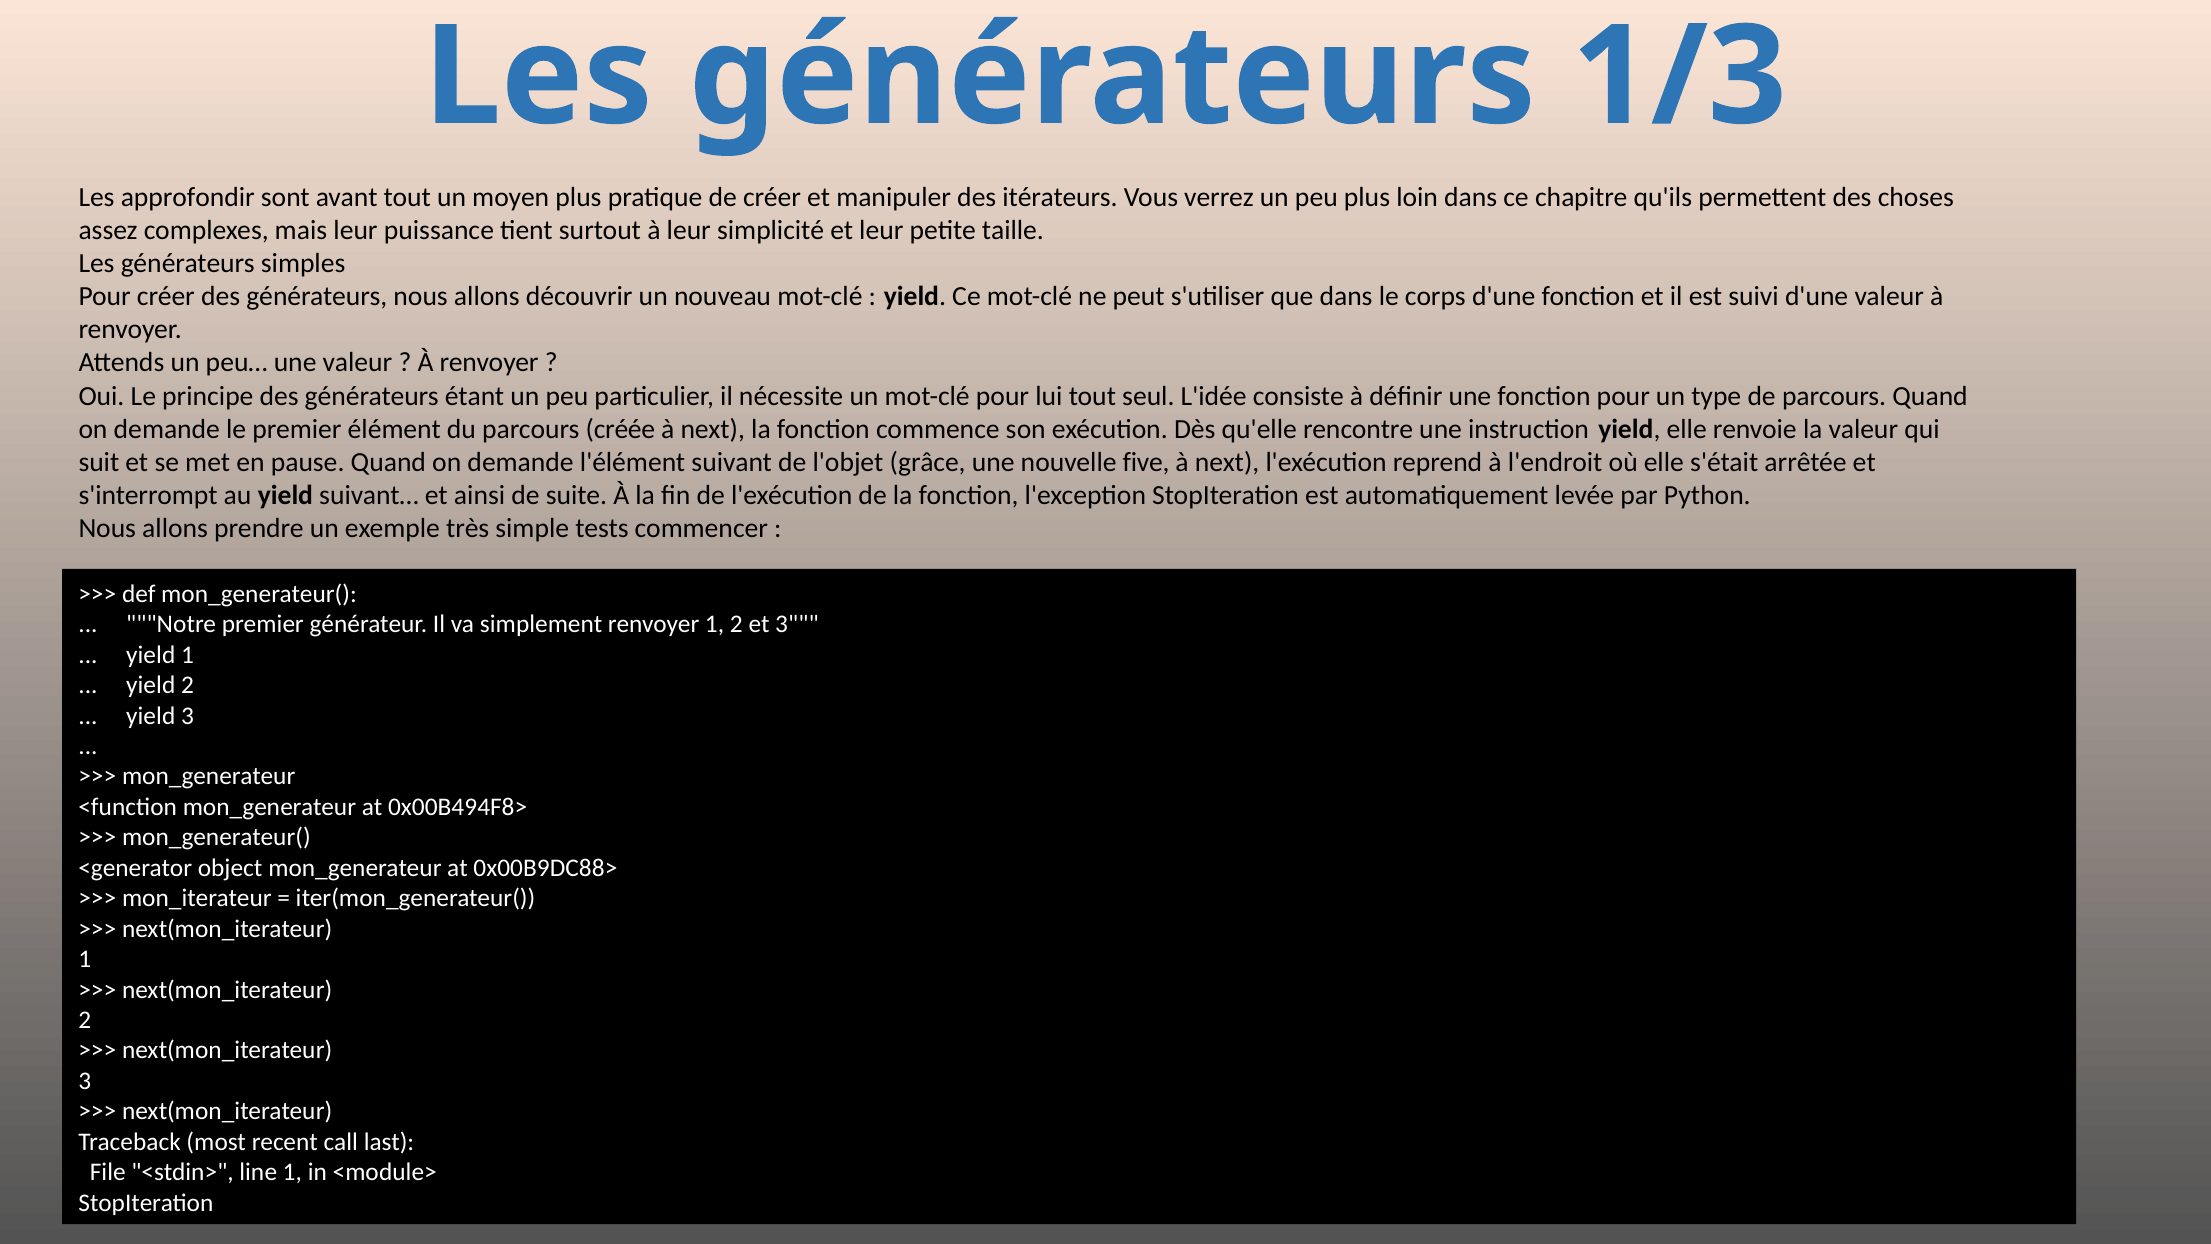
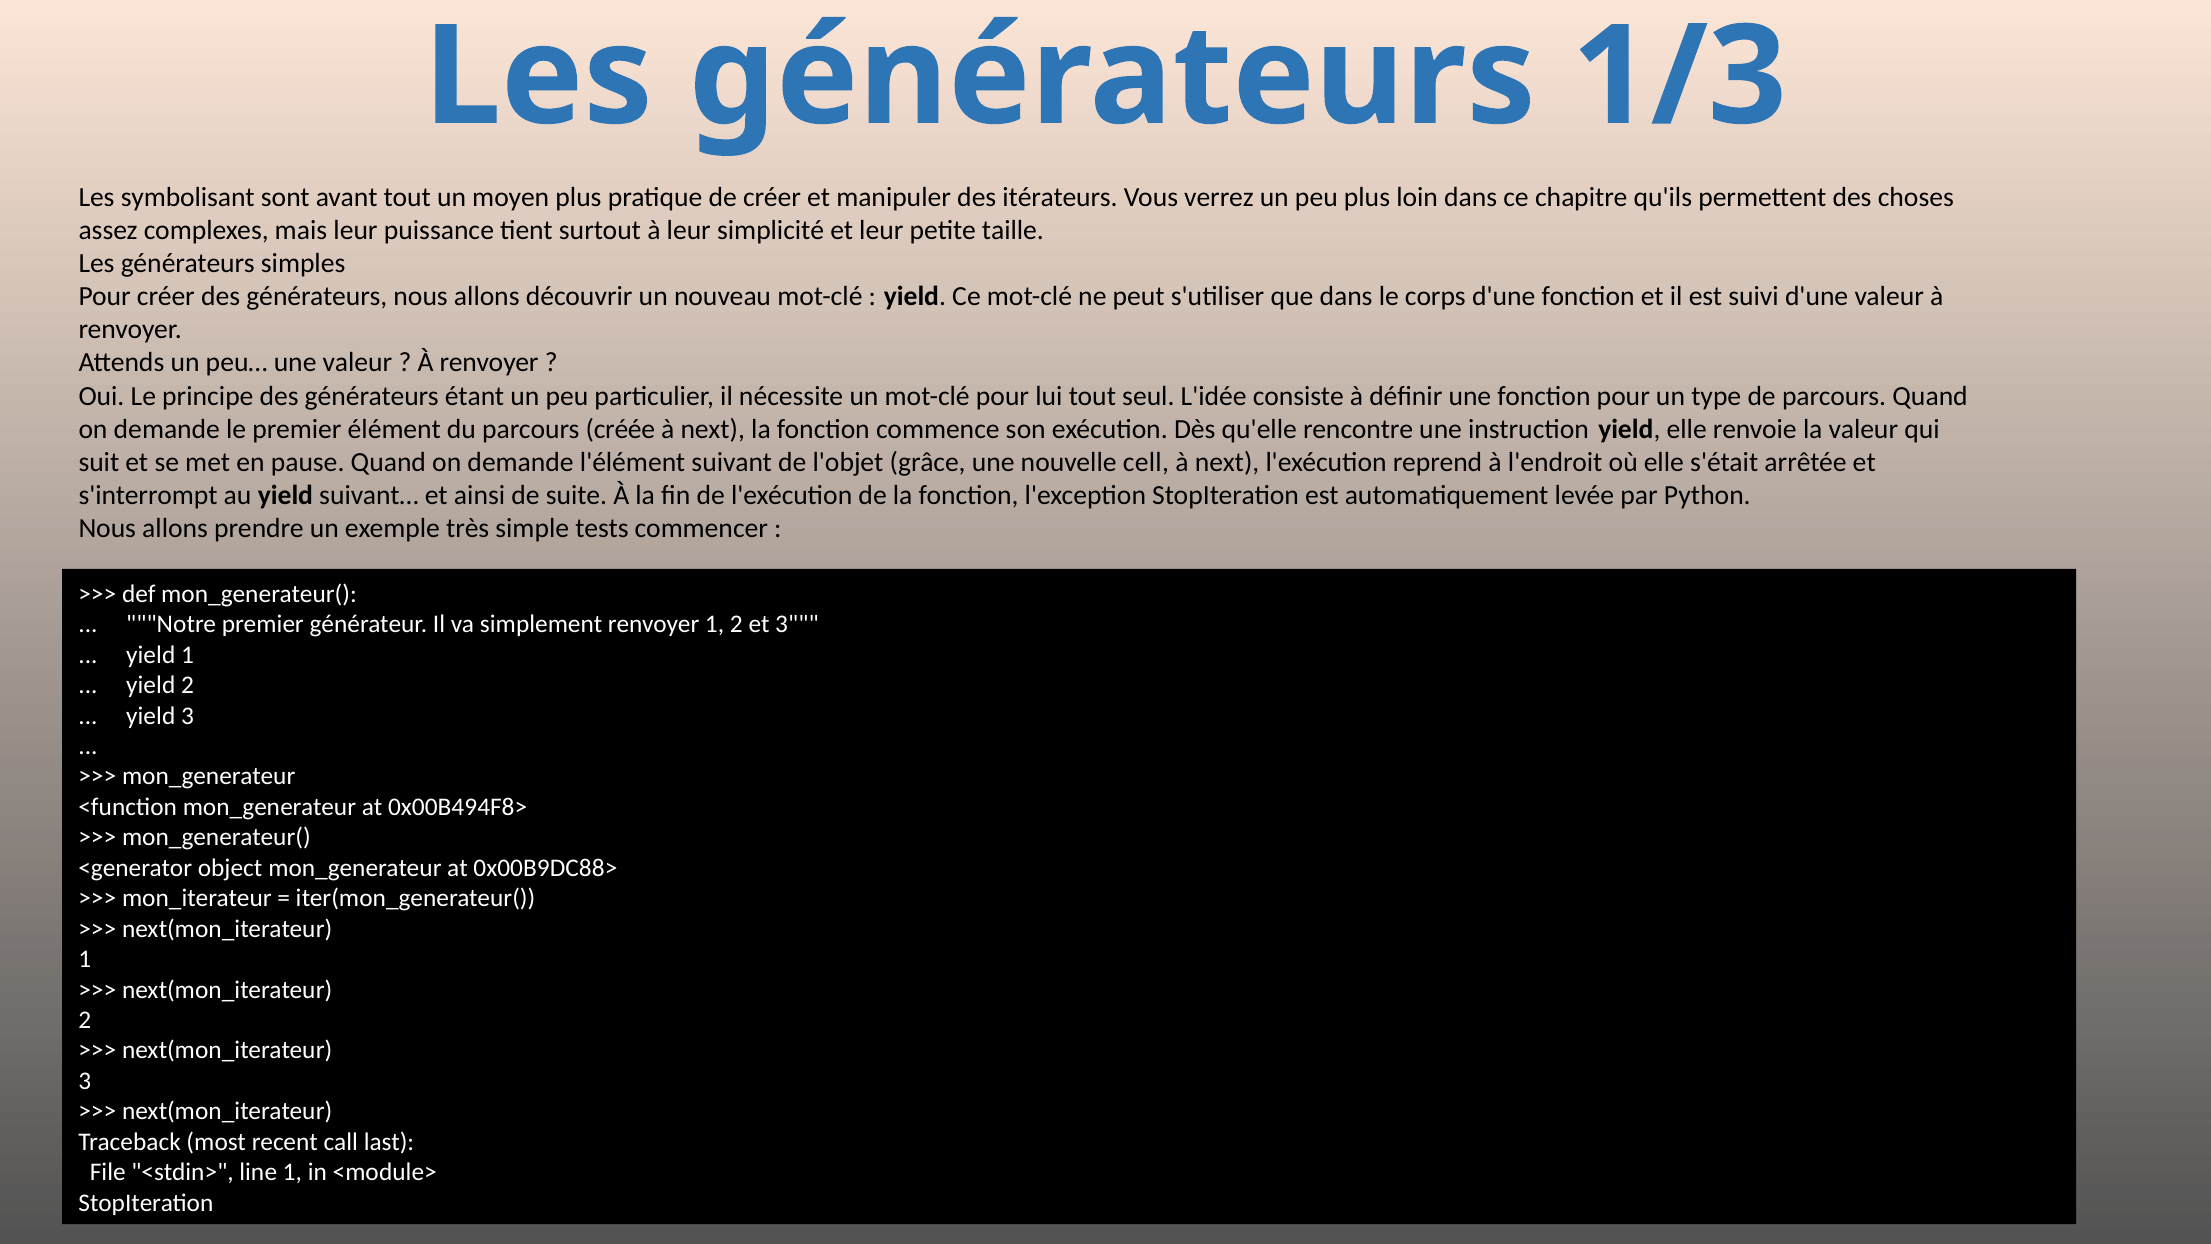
approfondir: approfondir -> symbolisant (188, 197)
five: five -> cell (1146, 462)
